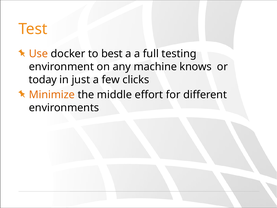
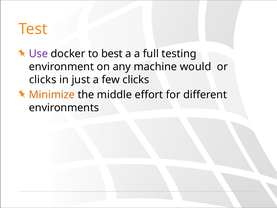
Use colour: orange -> purple (38, 54)
knows: knows -> would (196, 67)
today: today -> clicks (43, 80)
